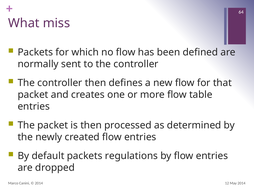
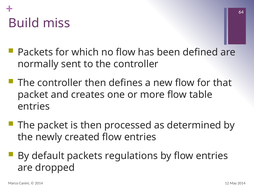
What: What -> Build (24, 23)
